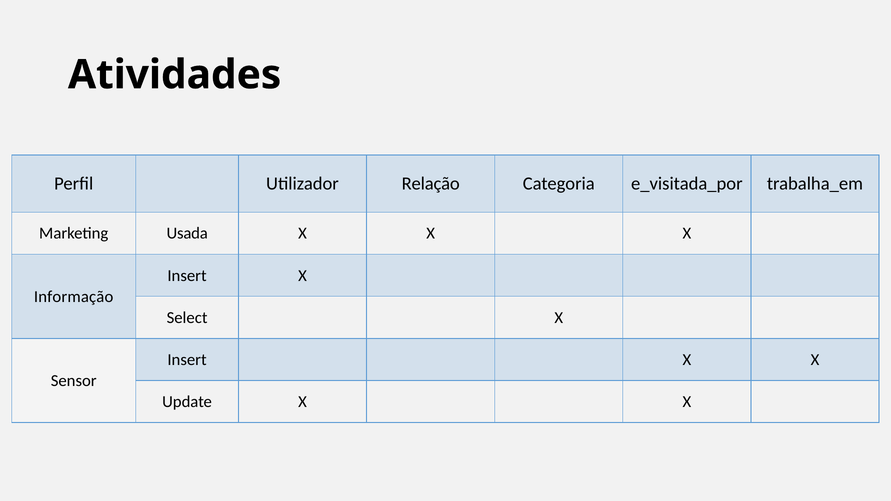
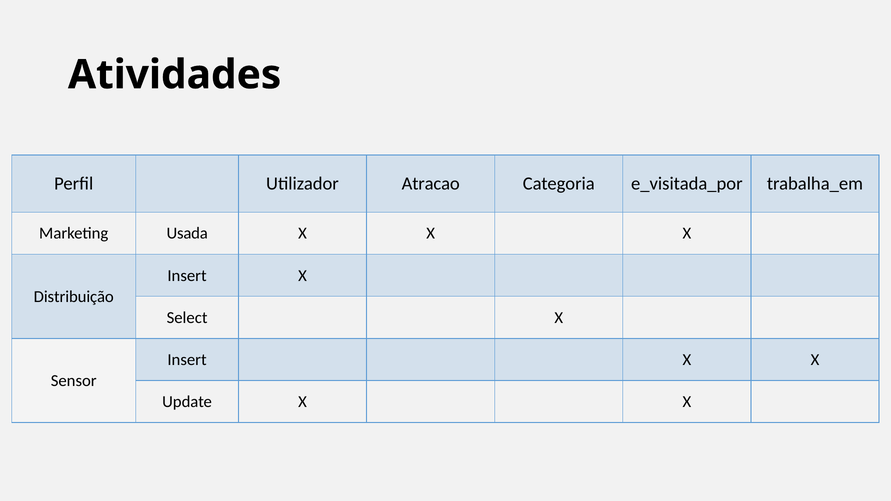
Relação: Relação -> Atracao (431, 184)
Informação: Informação -> Distribuição (74, 297)
